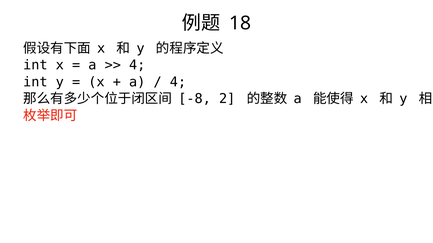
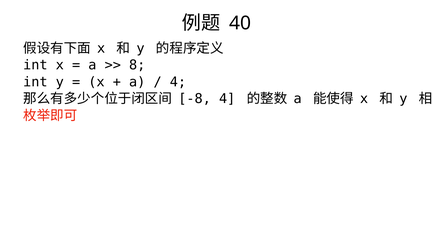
18: 18 -> 40 (240, 23)
4: 4 -> 8 (137, 65)
-8 2: 2 -> 4 (227, 99)
